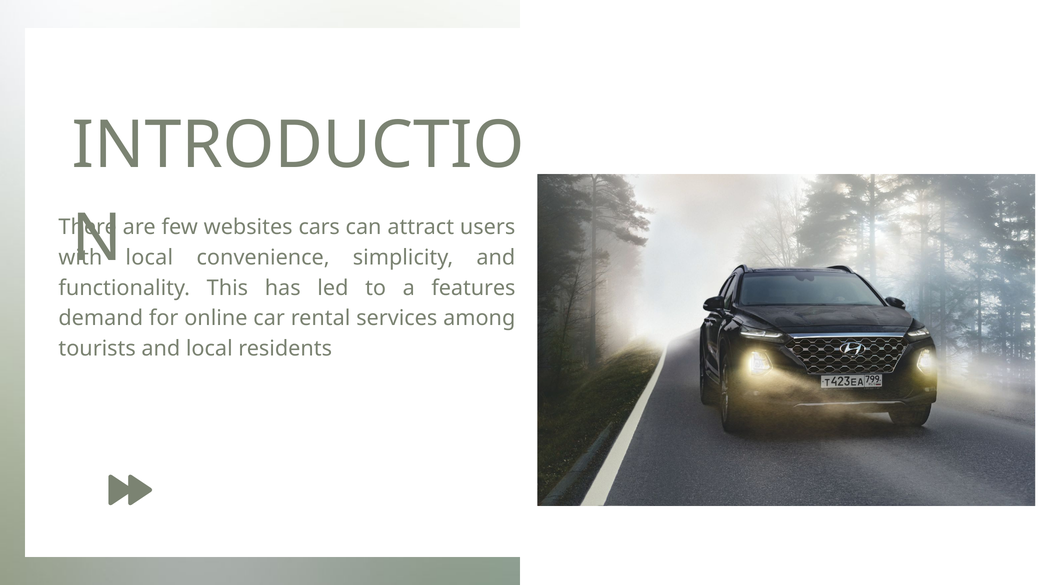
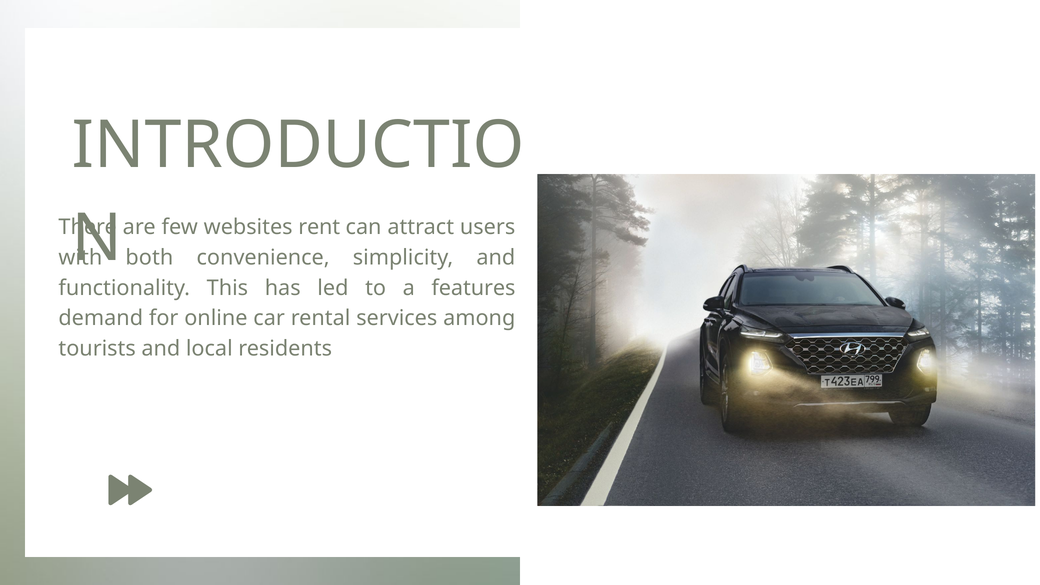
cars: cars -> rent (319, 227)
local: local -> both (149, 258)
